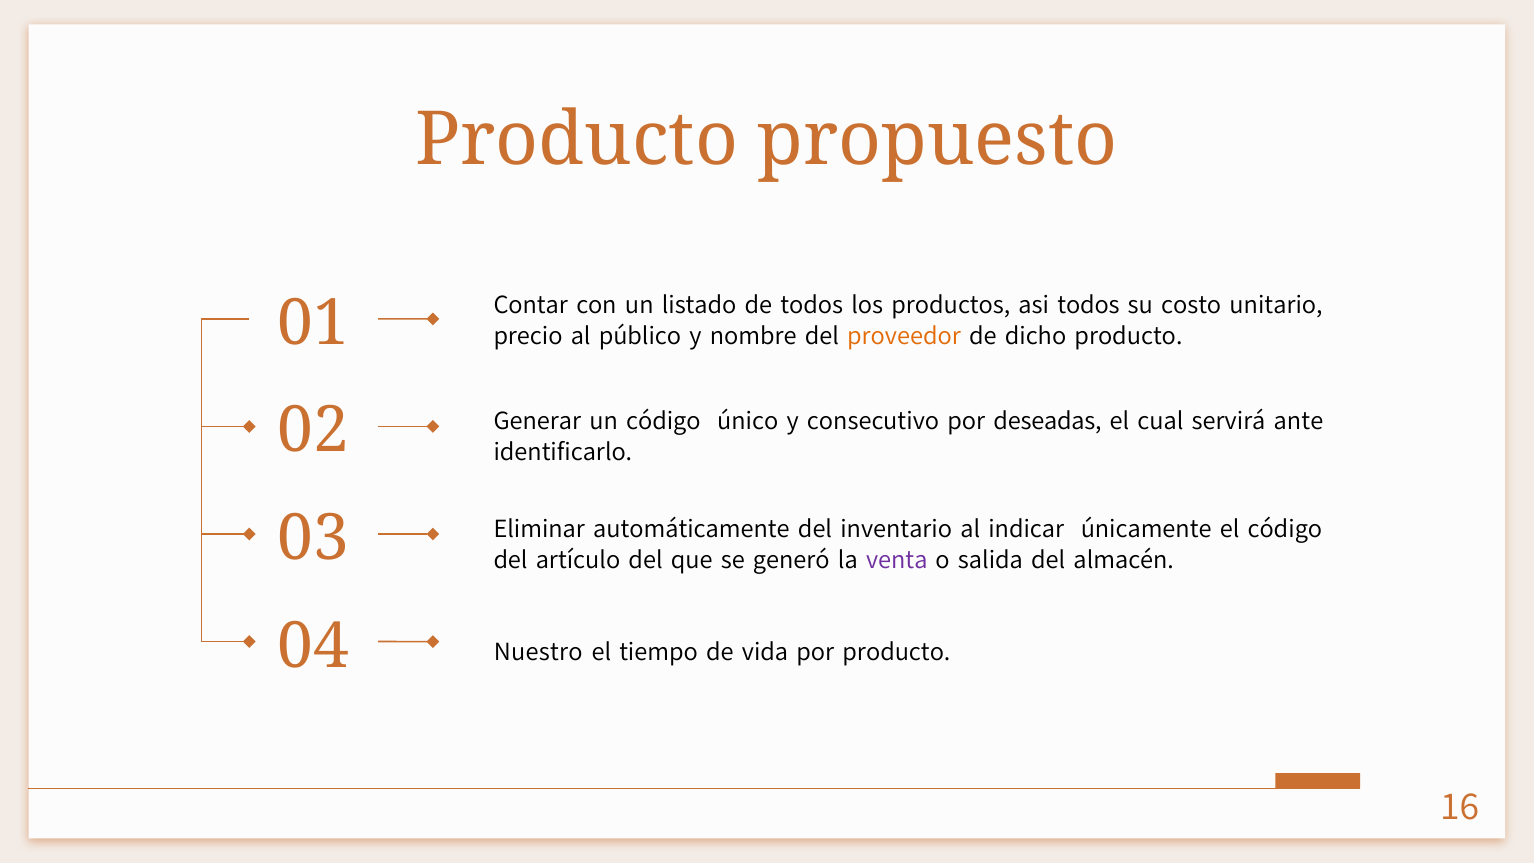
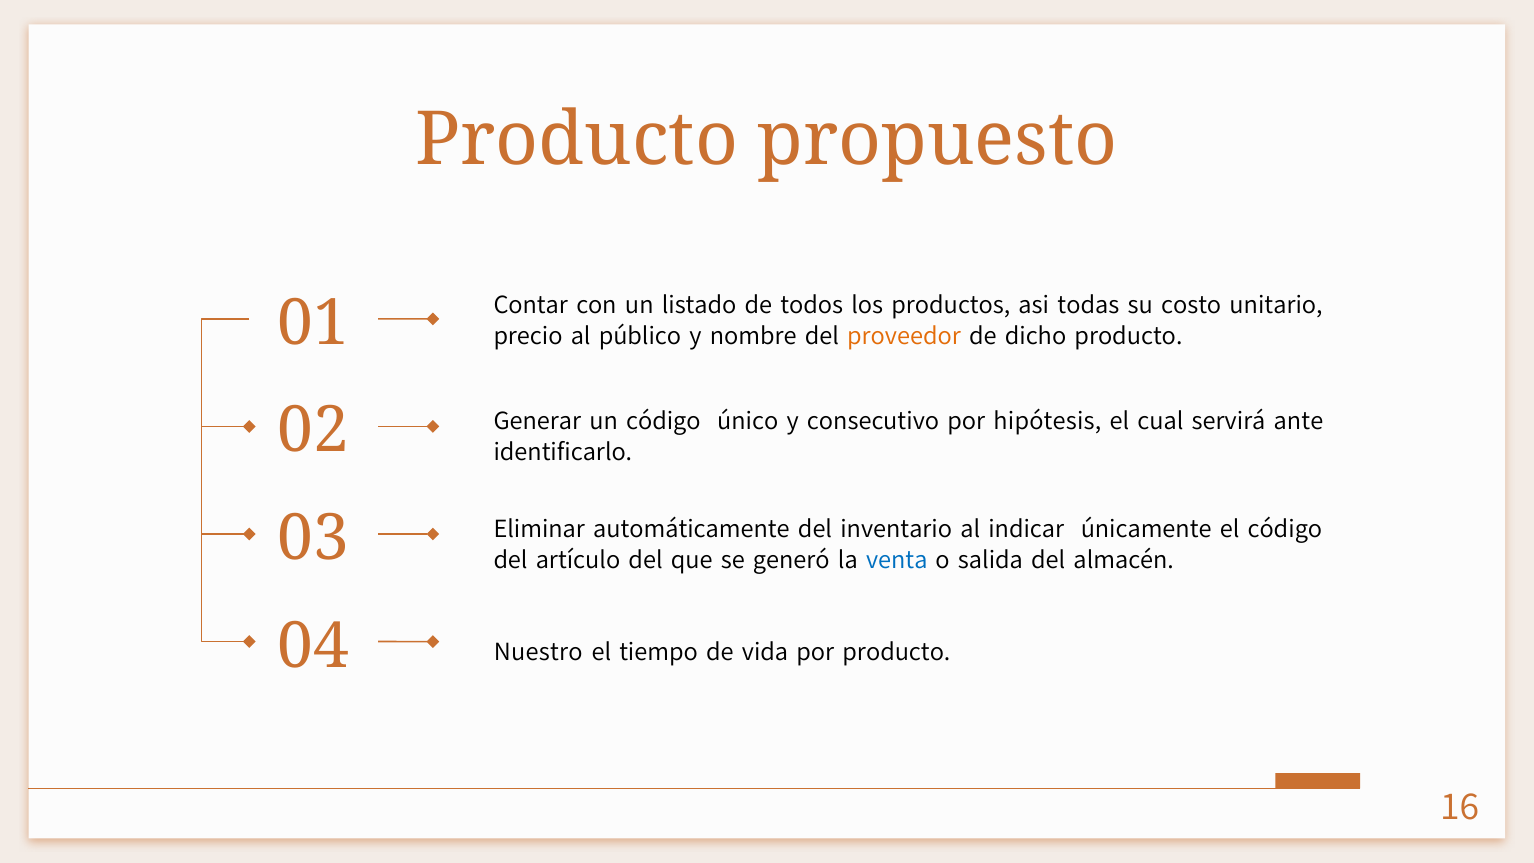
asi todos: todos -> todas (1088, 305)
deseadas: deseadas -> hipótesis (1047, 421)
venta colour: purple -> blue (897, 560)
